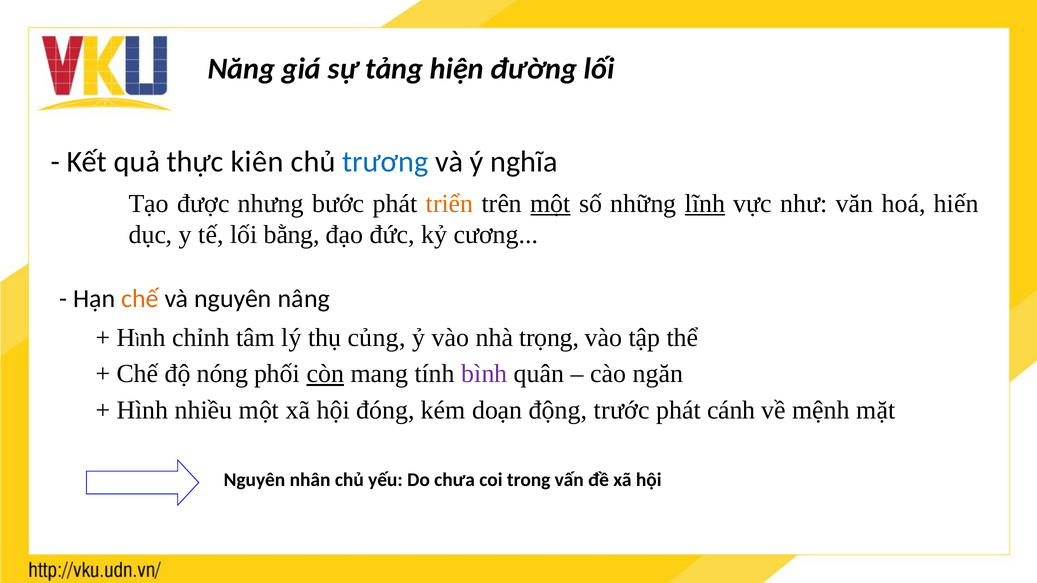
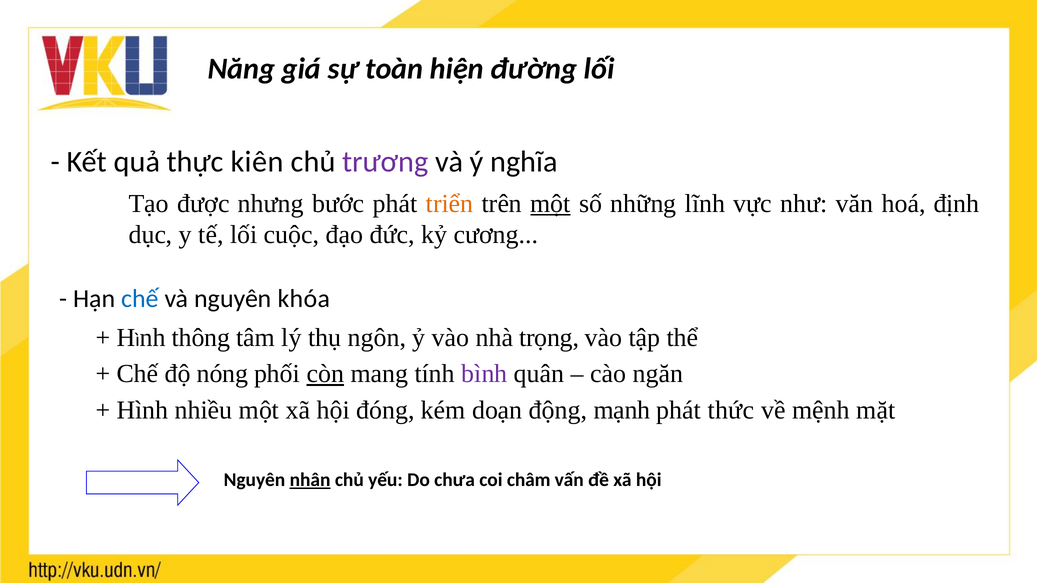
tảng: tảng -> toàn (394, 69)
trương colour: blue -> purple (385, 162)
lĩnh underline: present -> none (705, 204)
hiến: hiến -> định (956, 204)
bằng: bằng -> cuộc (292, 235)
chế colour: orange -> blue (140, 299)
nâng: nâng -> khóa (304, 299)
chỉnh: chỉnh -> thông (201, 338)
củng: củng -> ngôn (377, 338)
trước: trước -> mạnh (622, 410)
cánh: cánh -> thức (731, 410)
nhân underline: none -> present (310, 480)
trong: trong -> châm (529, 480)
